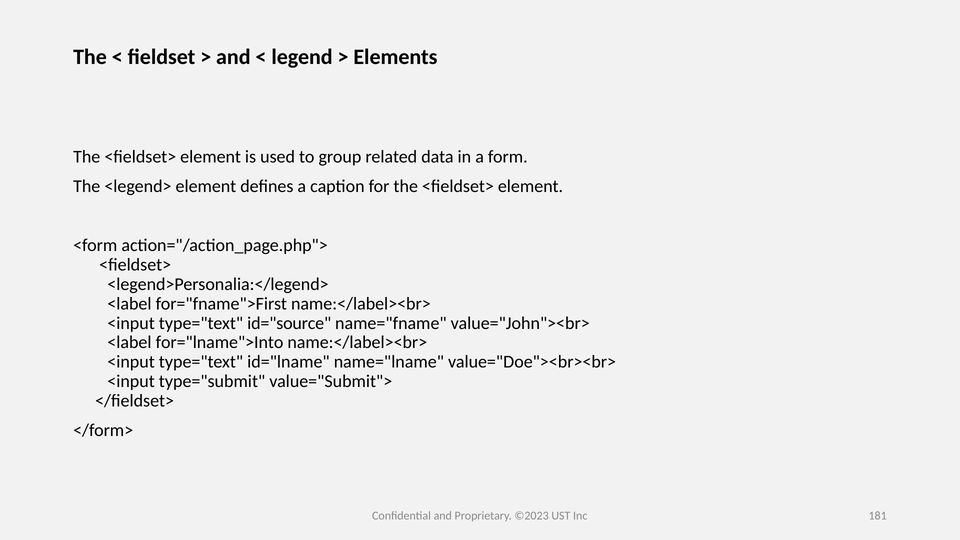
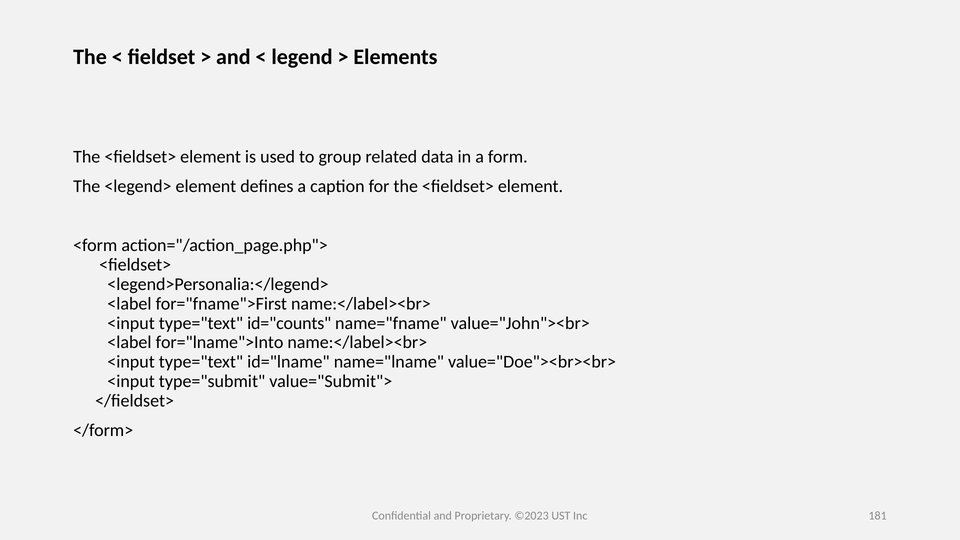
id="source: id="source -> id="counts (289, 323)
